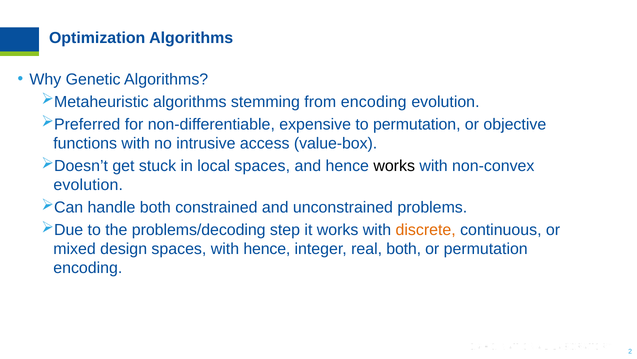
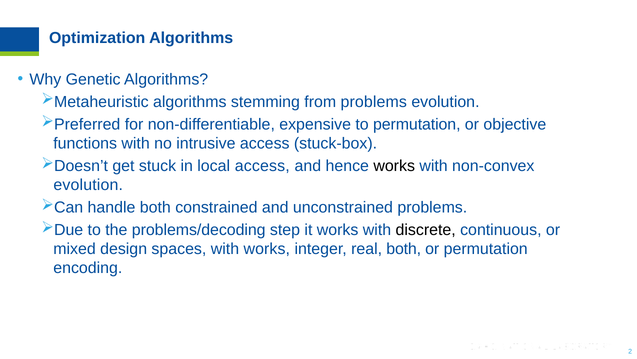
from encoding: encoding -> problems (374, 102)
value-box: value-box -> stuck-box (336, 143)
local spaces: spaces -> access (262, 166)
discrete colour: orange -> black (426, 229)
with hence: hence -> works (267, 249)
